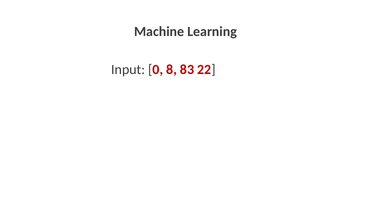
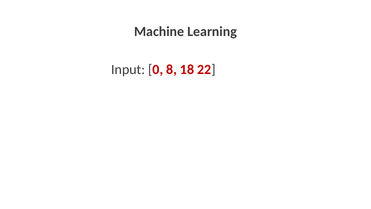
83: 83 -> 18 (187, 69)
